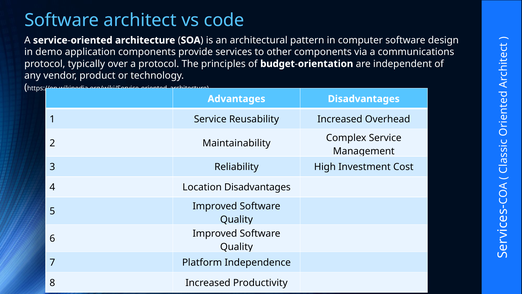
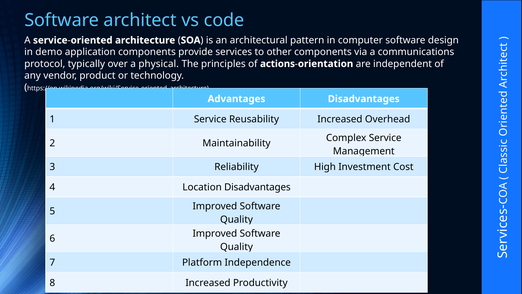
a protocol: protocol -> physical (159, 64)
budget: budget -> actions (278, 64)
